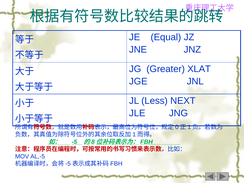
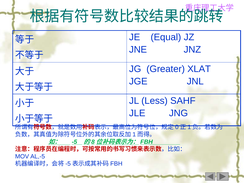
NEXT: NEXT -> SAHF (183, 101)
